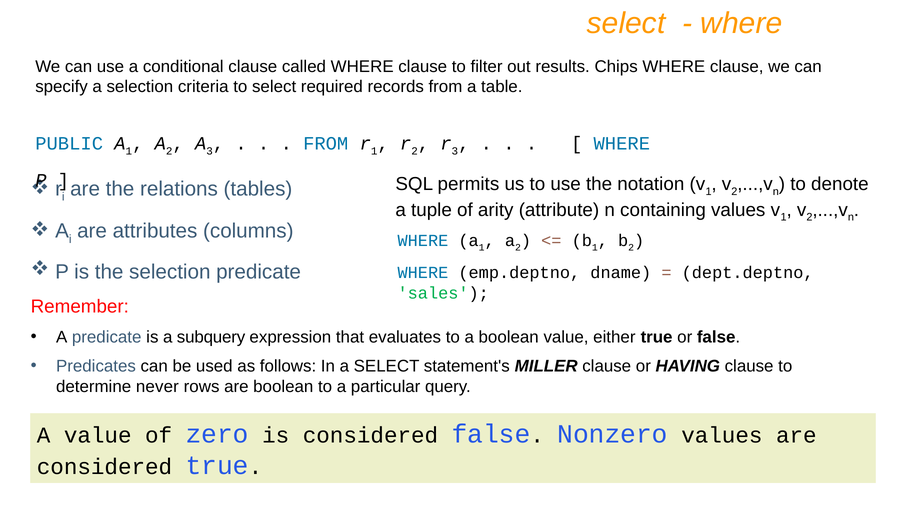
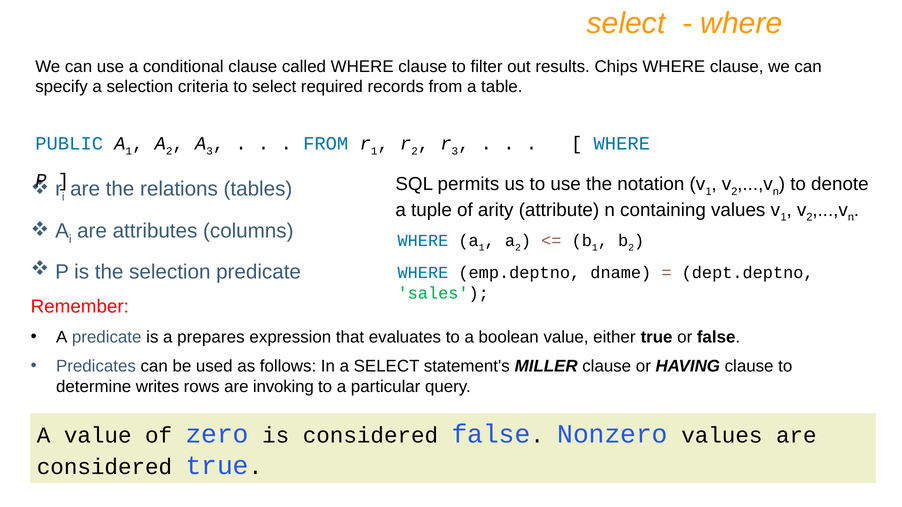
subquery: subquery -> prepares (211, 337)
never: never -> writes (158, 387)
are boolean: boolean -> invoking (283, 387)
